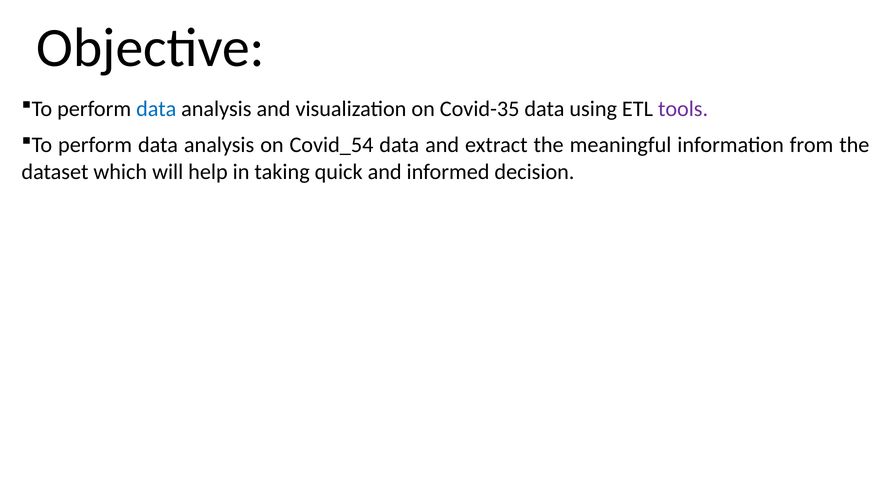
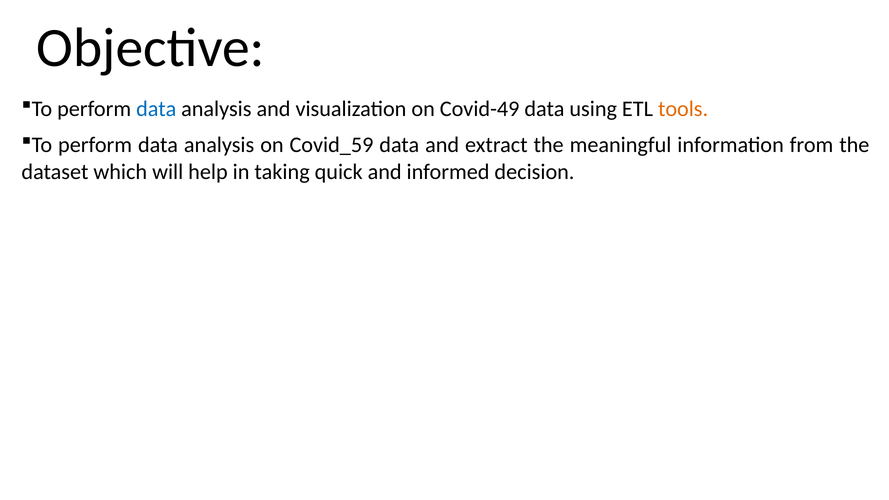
Covid-35: Covid-35 -> Covid-49 (480, 109)
tools colour: purple -> orange (683, 109)
Covid_54: Covid_54 -> Covid_59 (331, 145)
